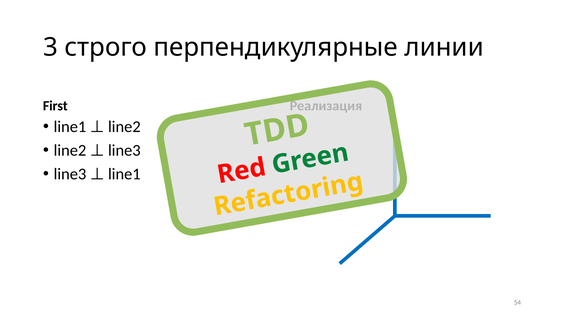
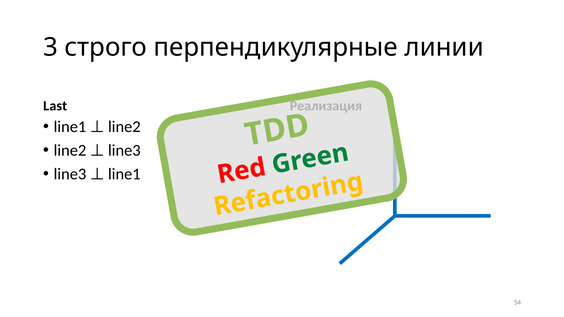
First: First -> Last (55, 106)
